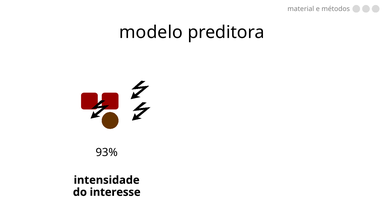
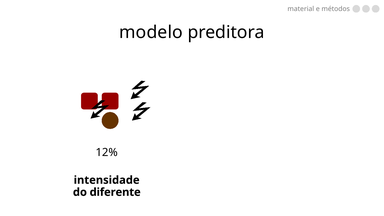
93%: 93% -> 12% (107, 152)
interesse: interesse -> diferente (115, 192)
